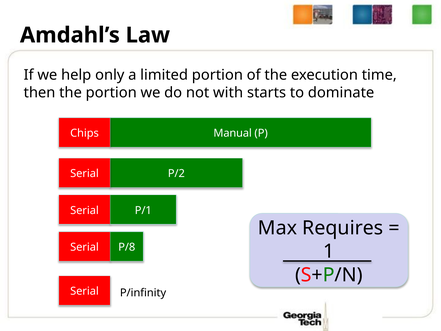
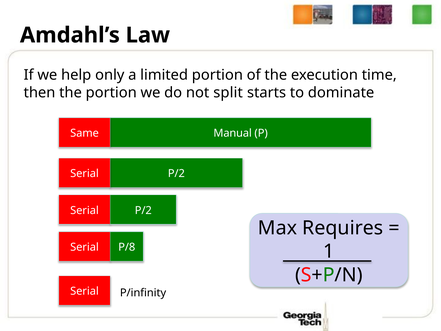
with: with -> split (228, 93)
Chips: Chips -> Same (85, 133)
Serial P/1: P/1 -> P/2 (143, 210)
